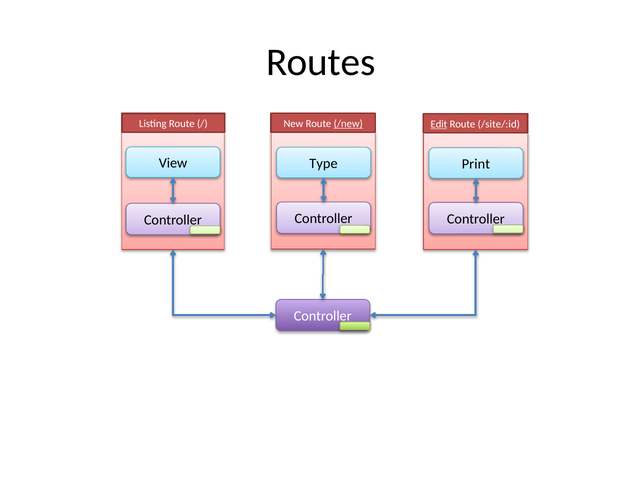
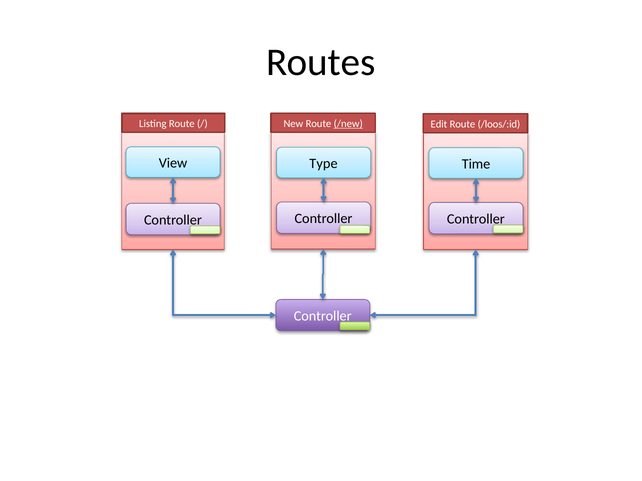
Edit underline: present -> none (439, 124)
/site/:id: /site/:id -> /loos/:id (499, 124)
Print: Print -> Time (476, 164)
